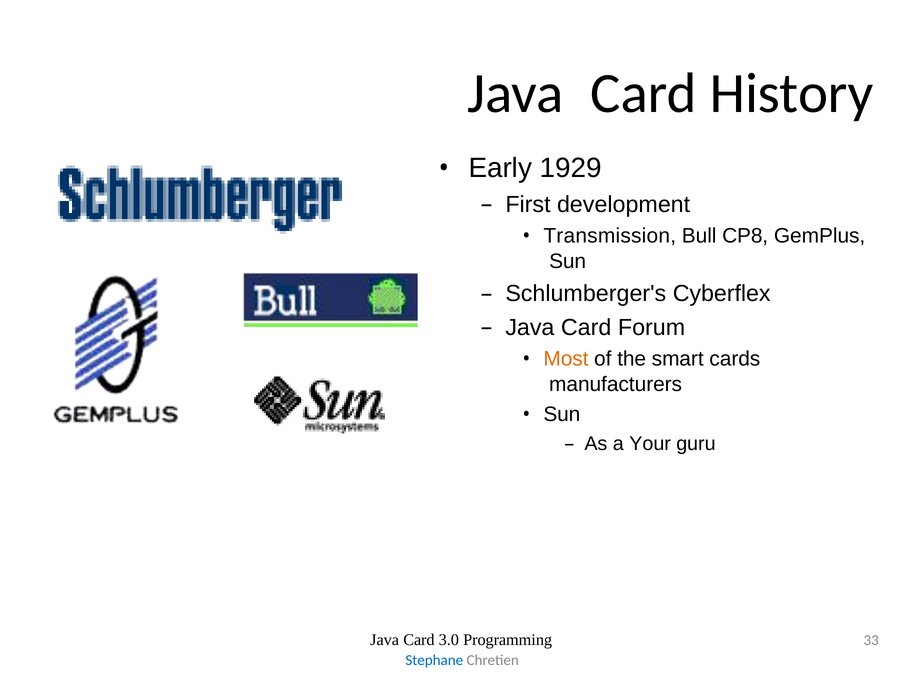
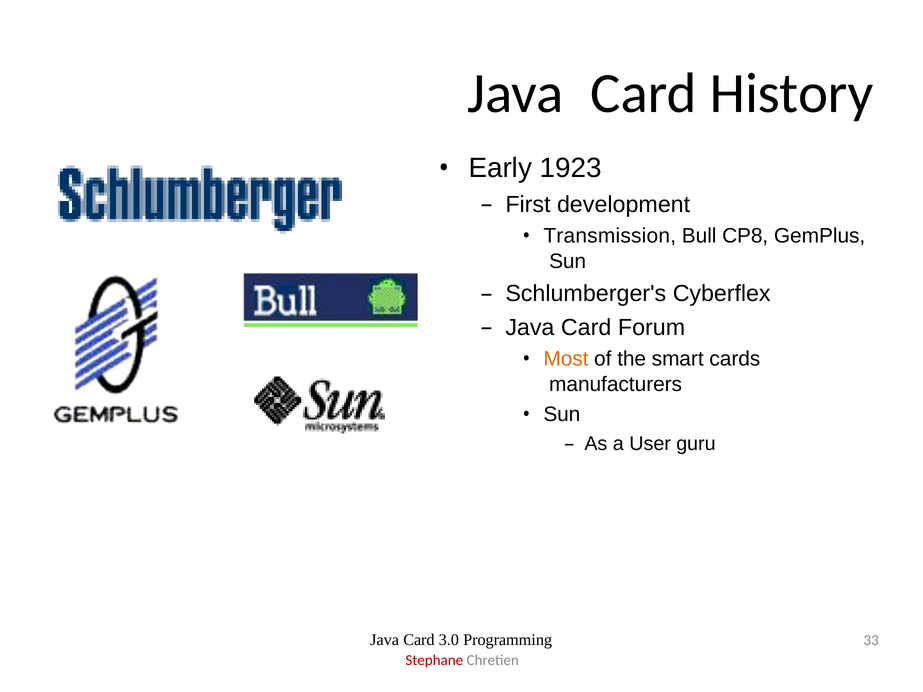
1929: 1929 -> 1923 (571, 168)
Your: Your -> User (650, 443)
Stephane colour: blue -> red (434, 660)
